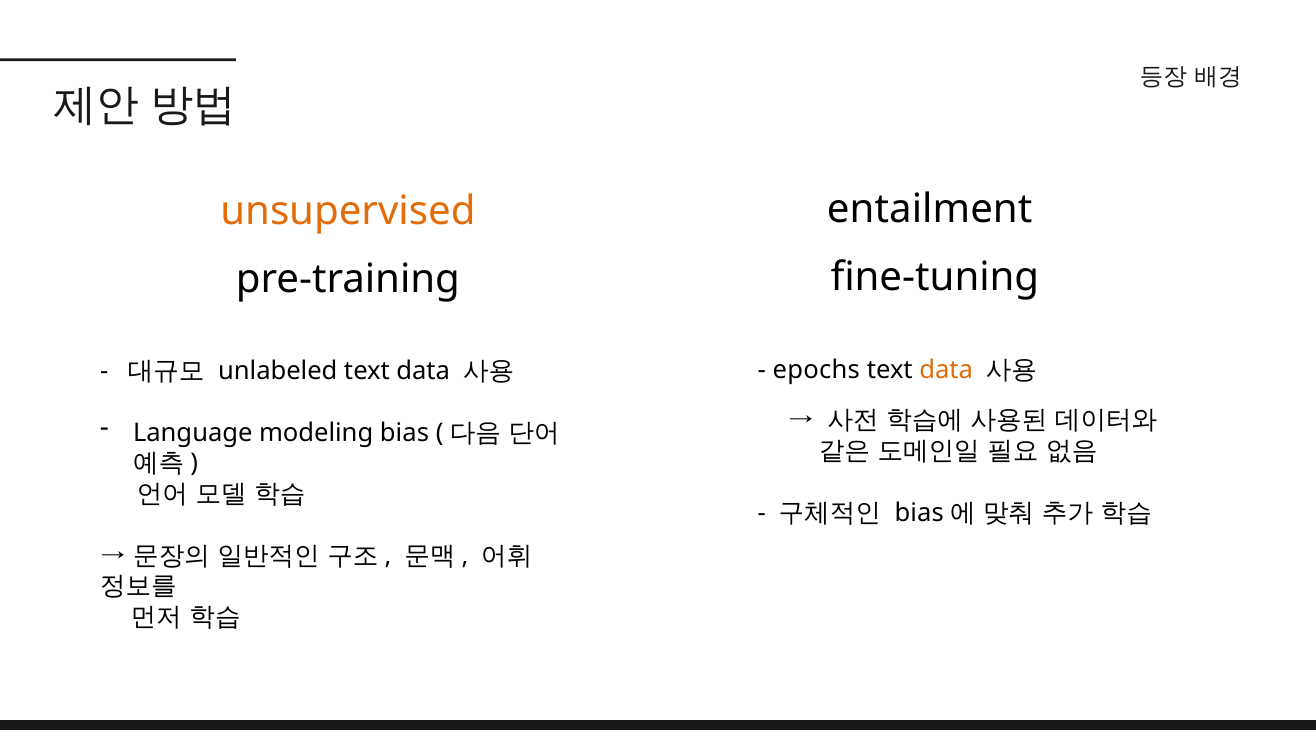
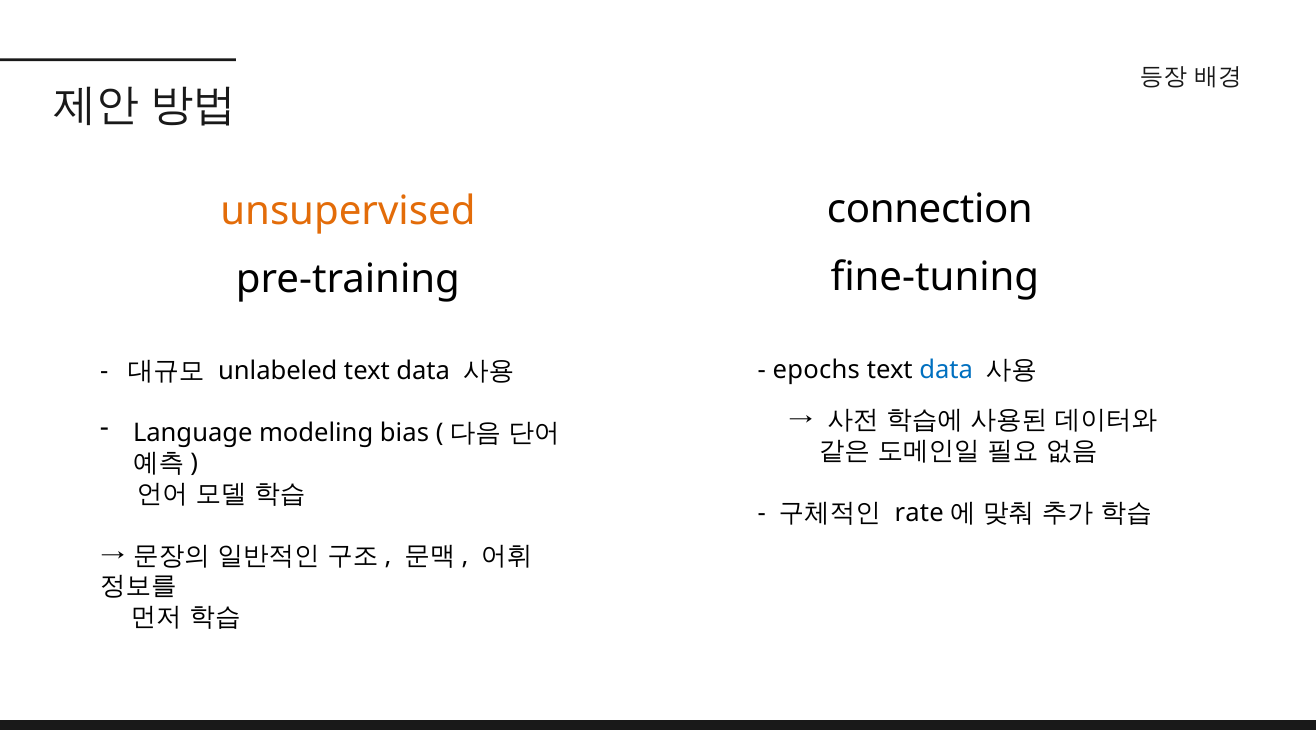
entailment: entailment -> connection (930, 209)
data colour: orange -> blue (946, 370)
bias: bias -> rate (919, 512)
